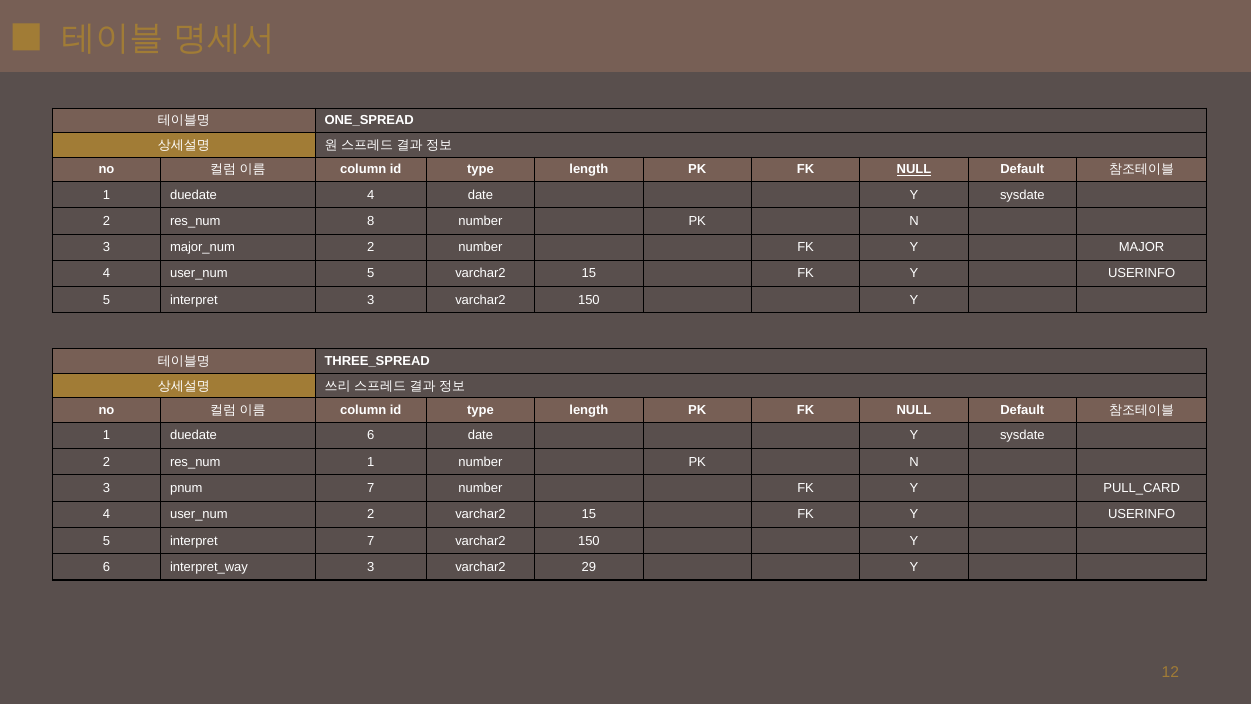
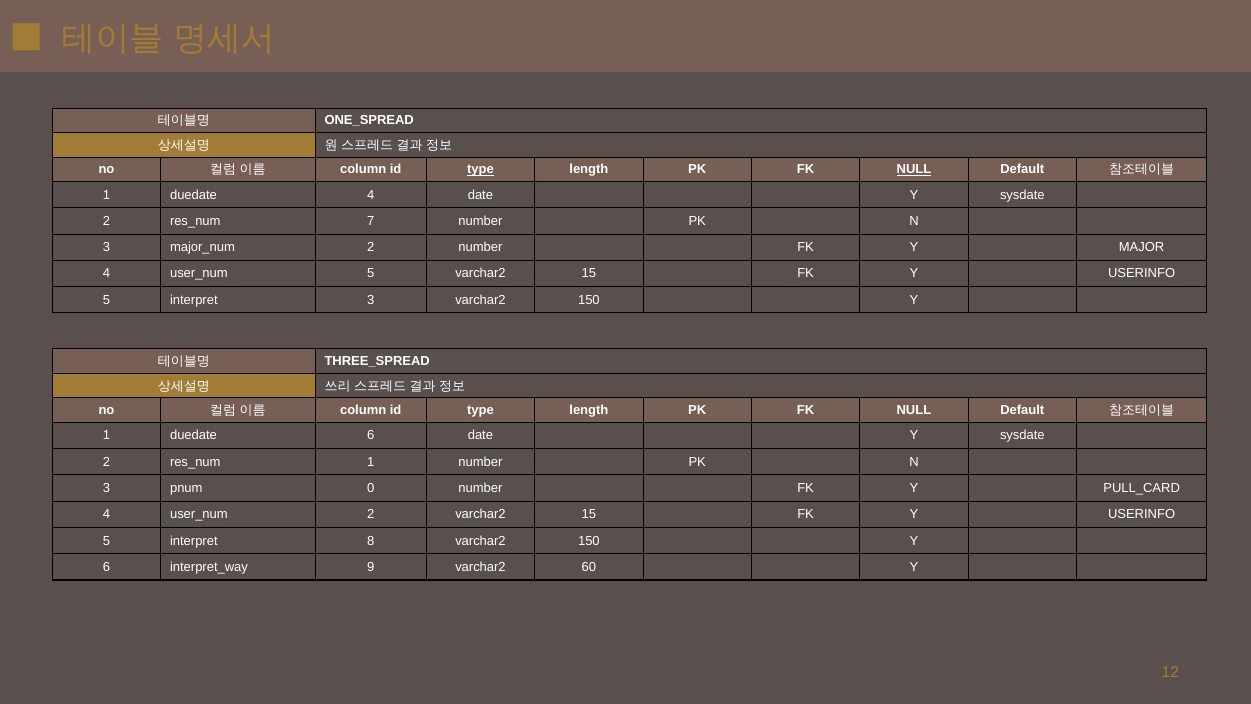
type underline: none -> present (481, 169)
8: 8 -> 7 (371, 221)
pnum 7: 7 -> 0 (371, 488)
interpret 7: 7 -> 8 (371, 541)
3: 3 -> 9 (371, 567)
29: 29 -> 60 (589, 567)
